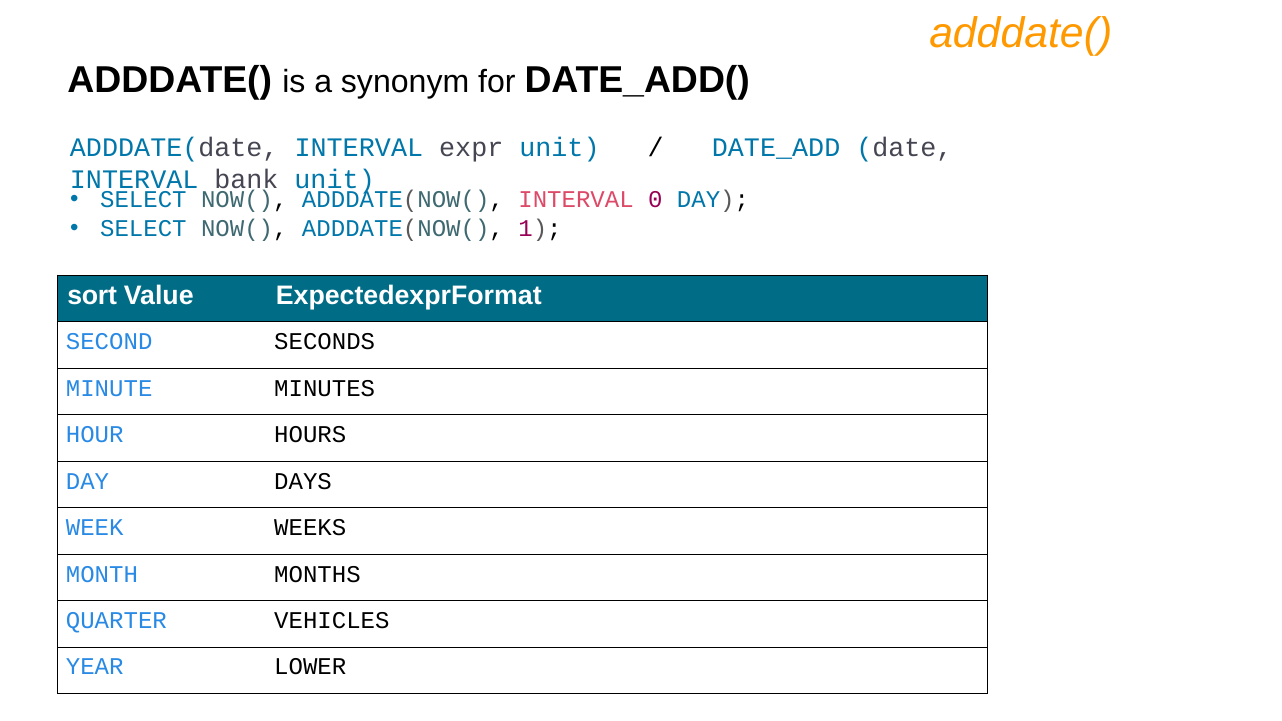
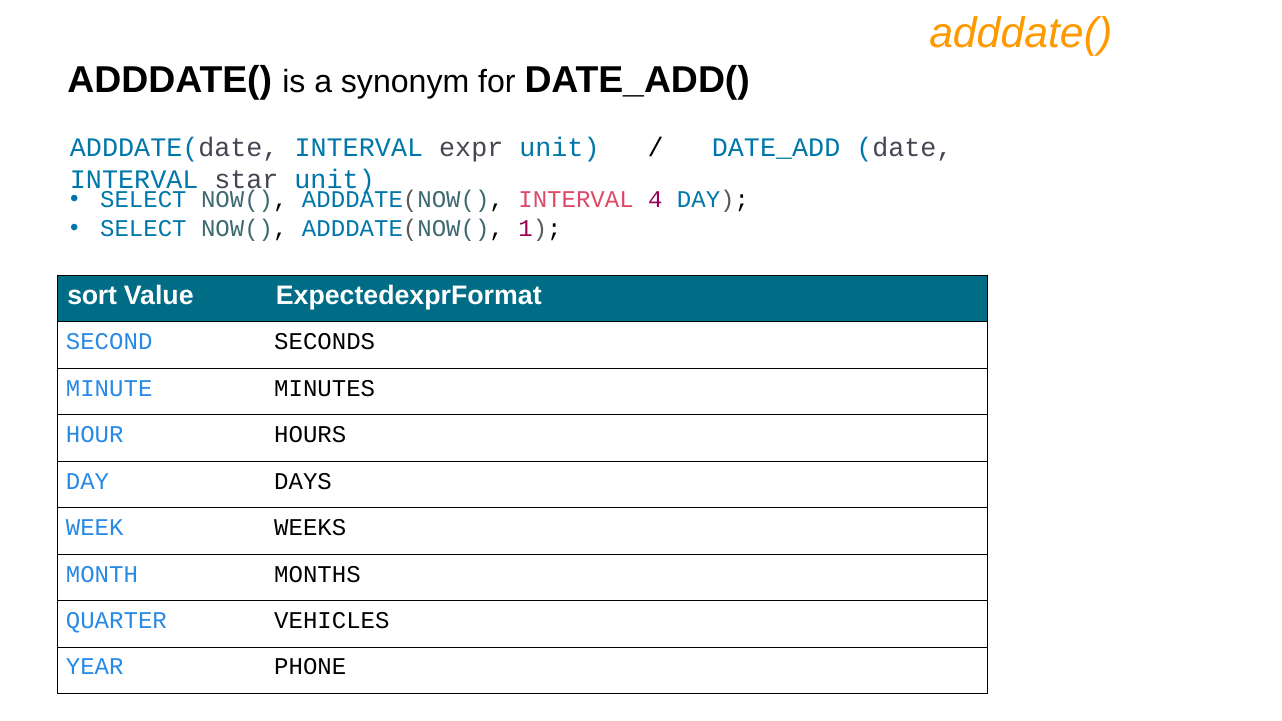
bank: bank -> star (246, 180)
0: 0 -> 4 (655, 200)
LOWER: LOWER -> PHONE (310, 667)
